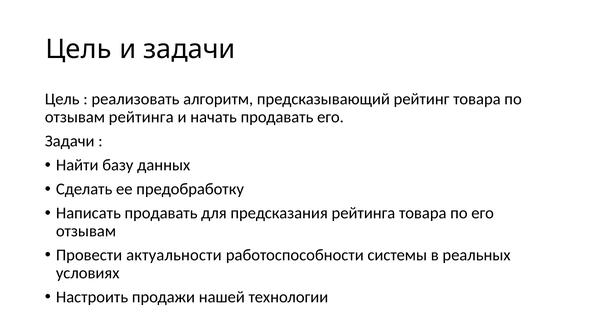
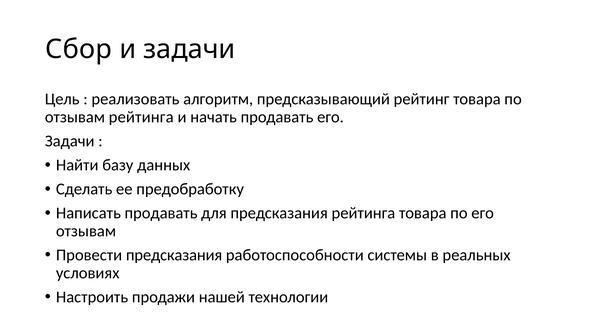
Цель: Цель -> Сбор (78, 49)
Провести актуальности: актуальности -> предсказания (174, 255)
